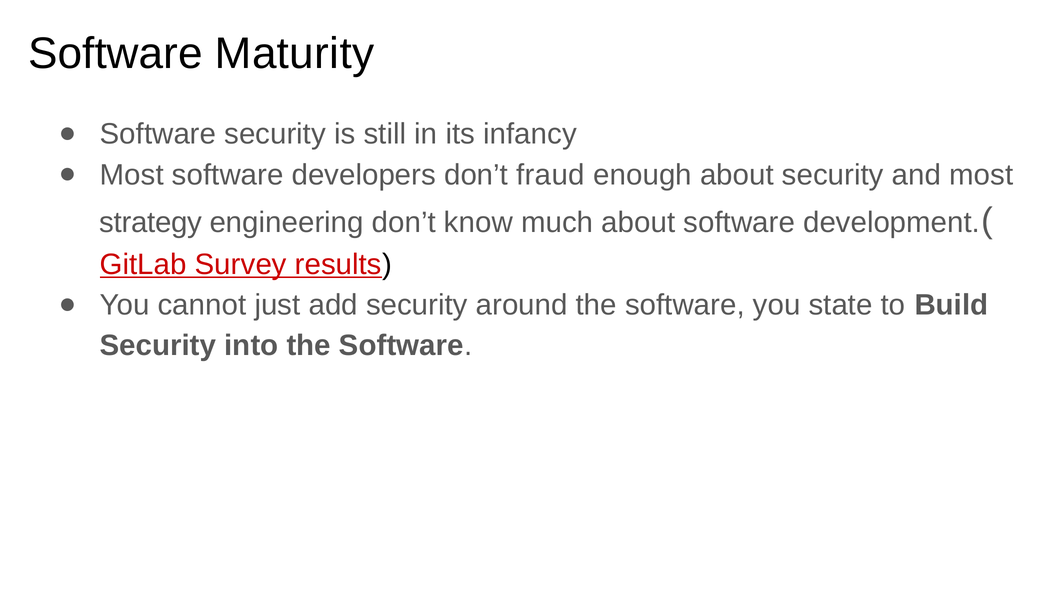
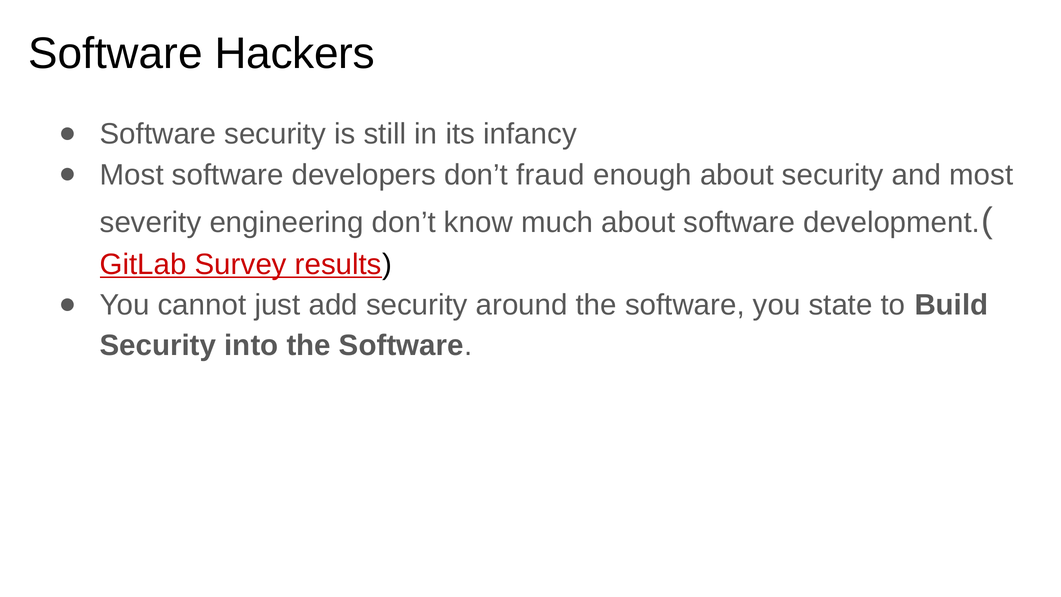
Maturity: Maturity -> Hackers (295, 54)
strategy: strategy -> severity (151, 222)
